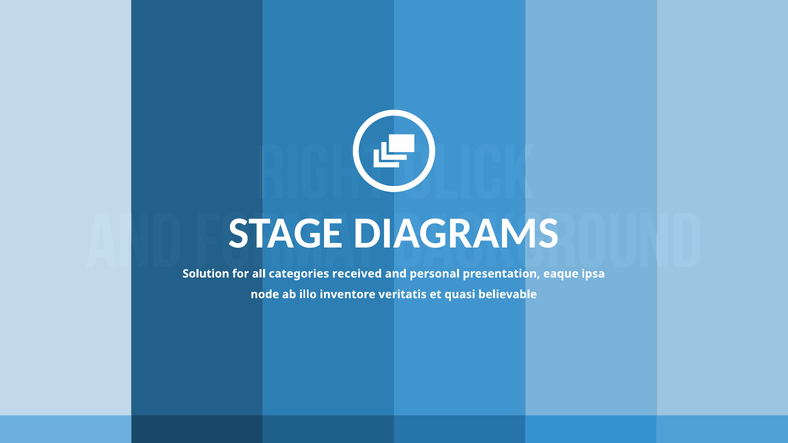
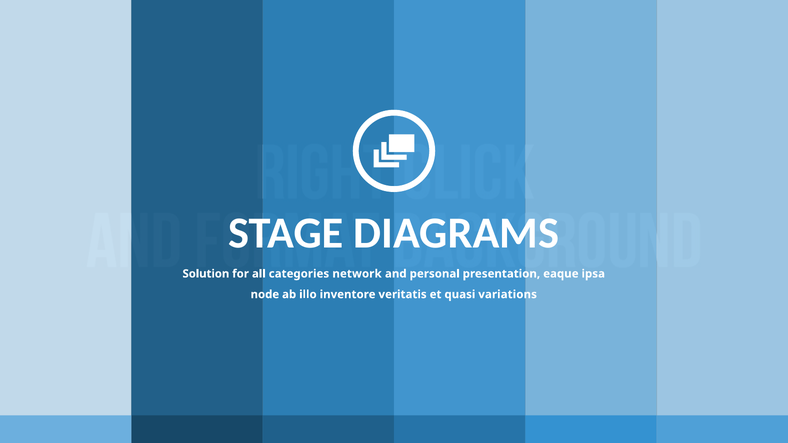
received: received -> network (357, 274)
believable: believable -> variations (508, 295)
